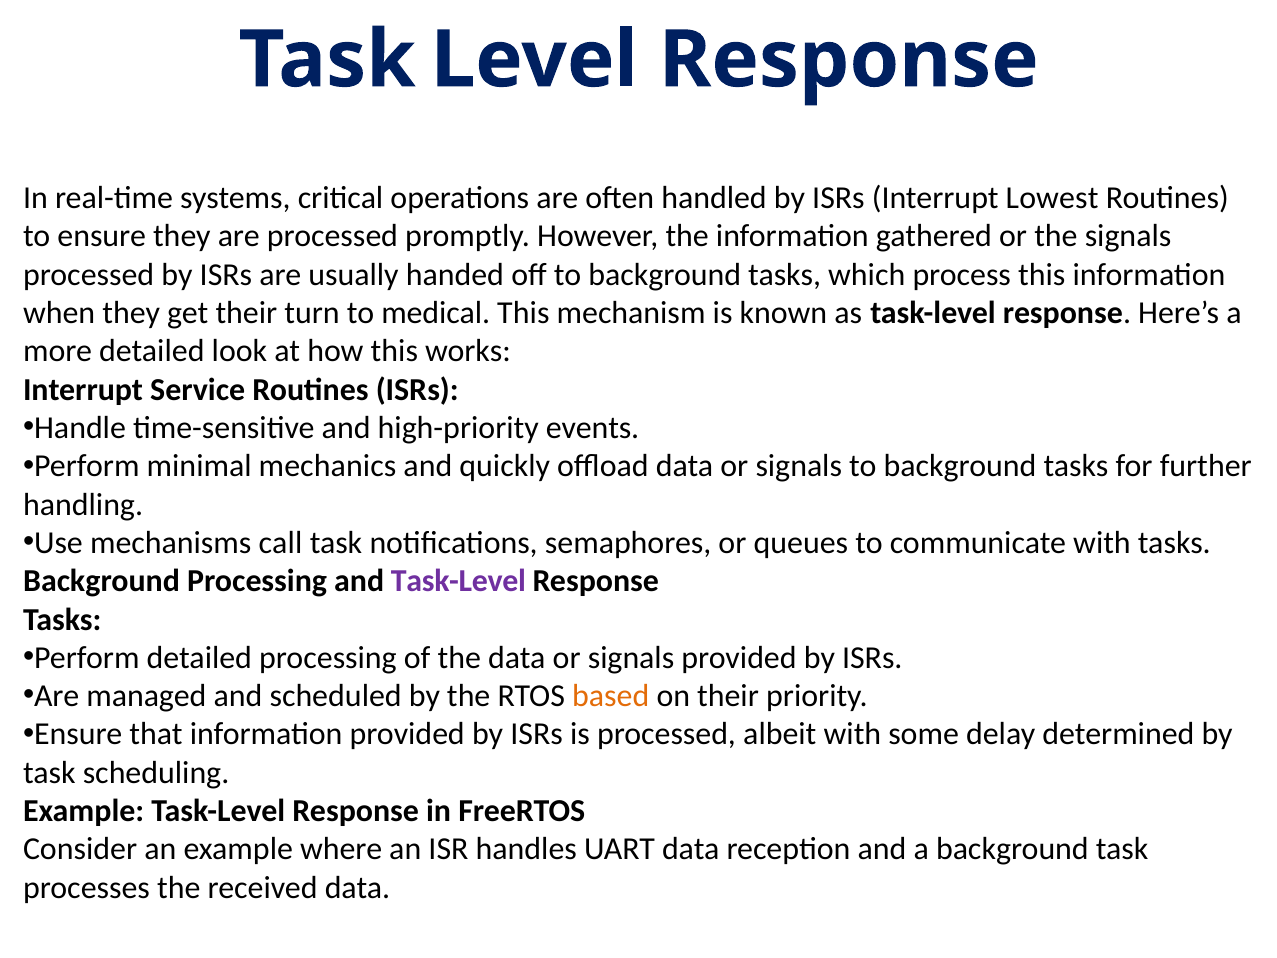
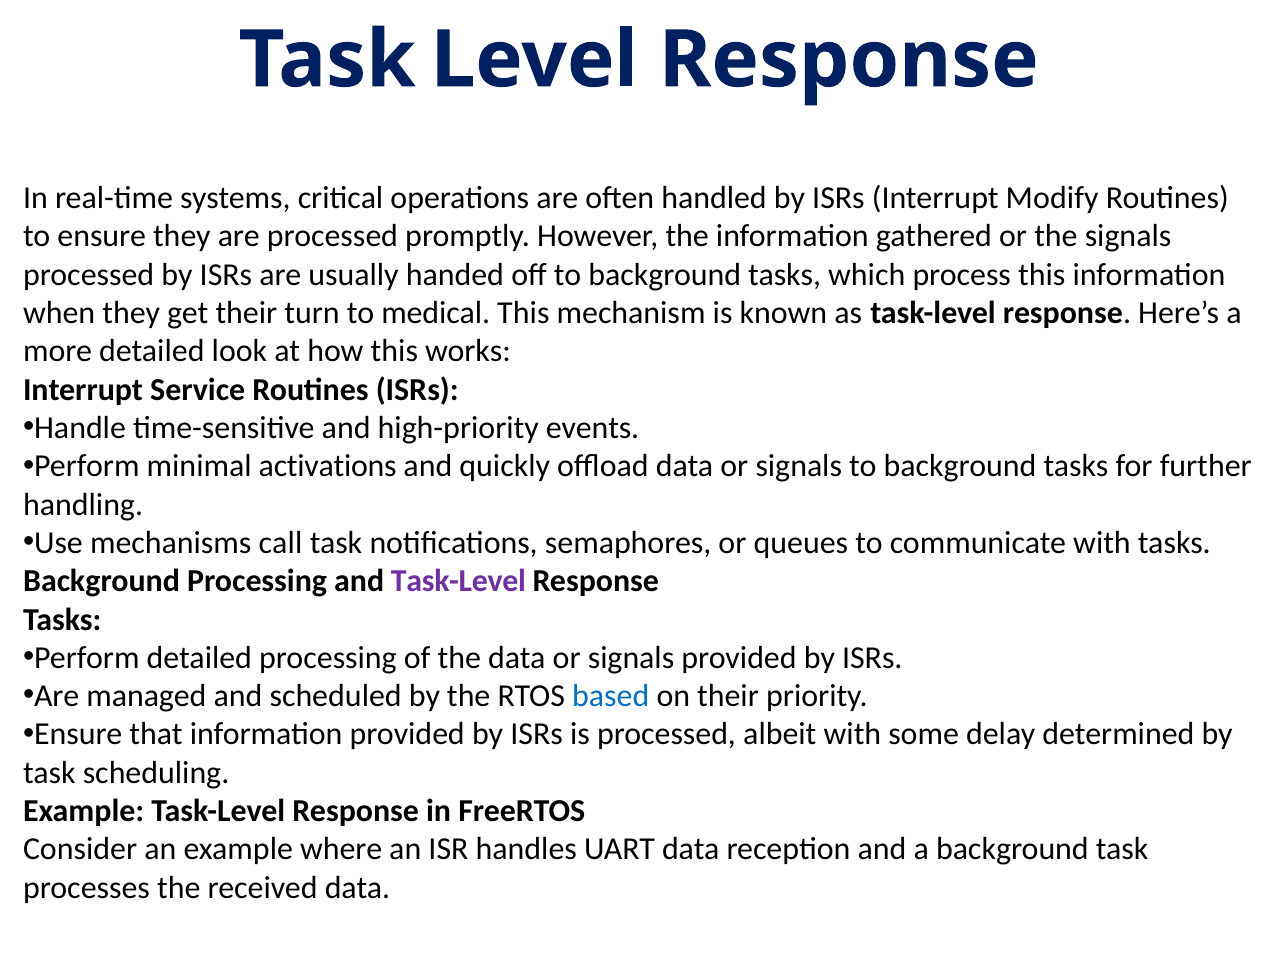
Lowest: Lowest -> Modify (1052, 198)
mechanics: mechanics -> activations (328, 466)
based colour: orange -> blue (611, 696)
